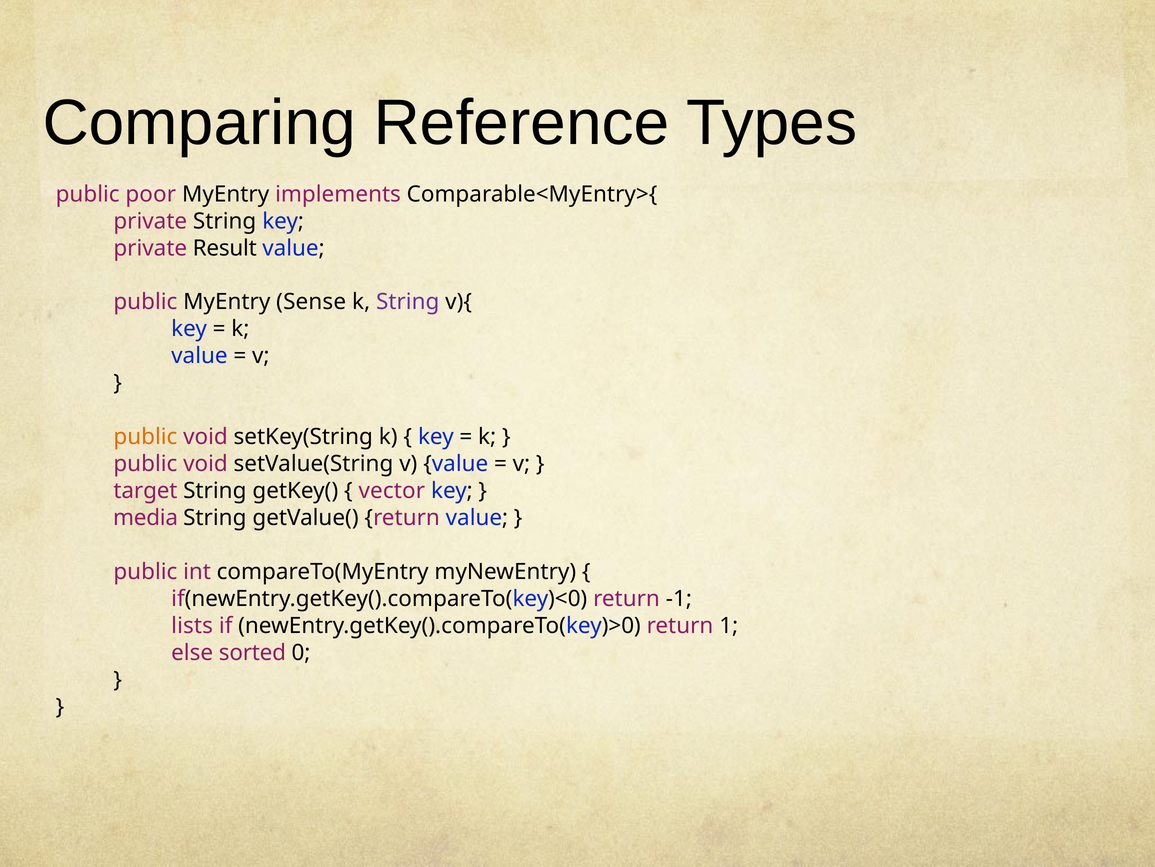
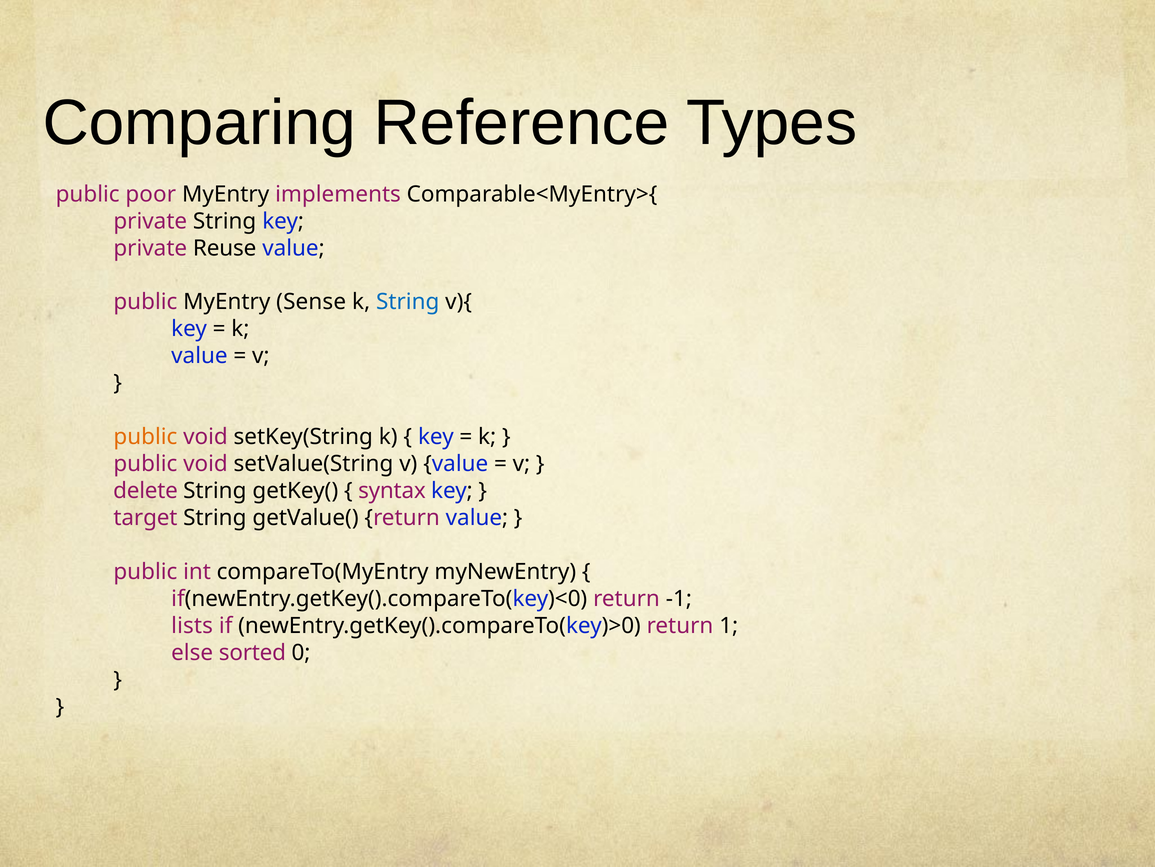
Result: Result -> Reuse (225, 248)
String colour: purple -> blue (408, 302)
target: target -> delete (146, 491)
vector: vector -> syntax (392, 491)
media: media -> target (145, 518)
